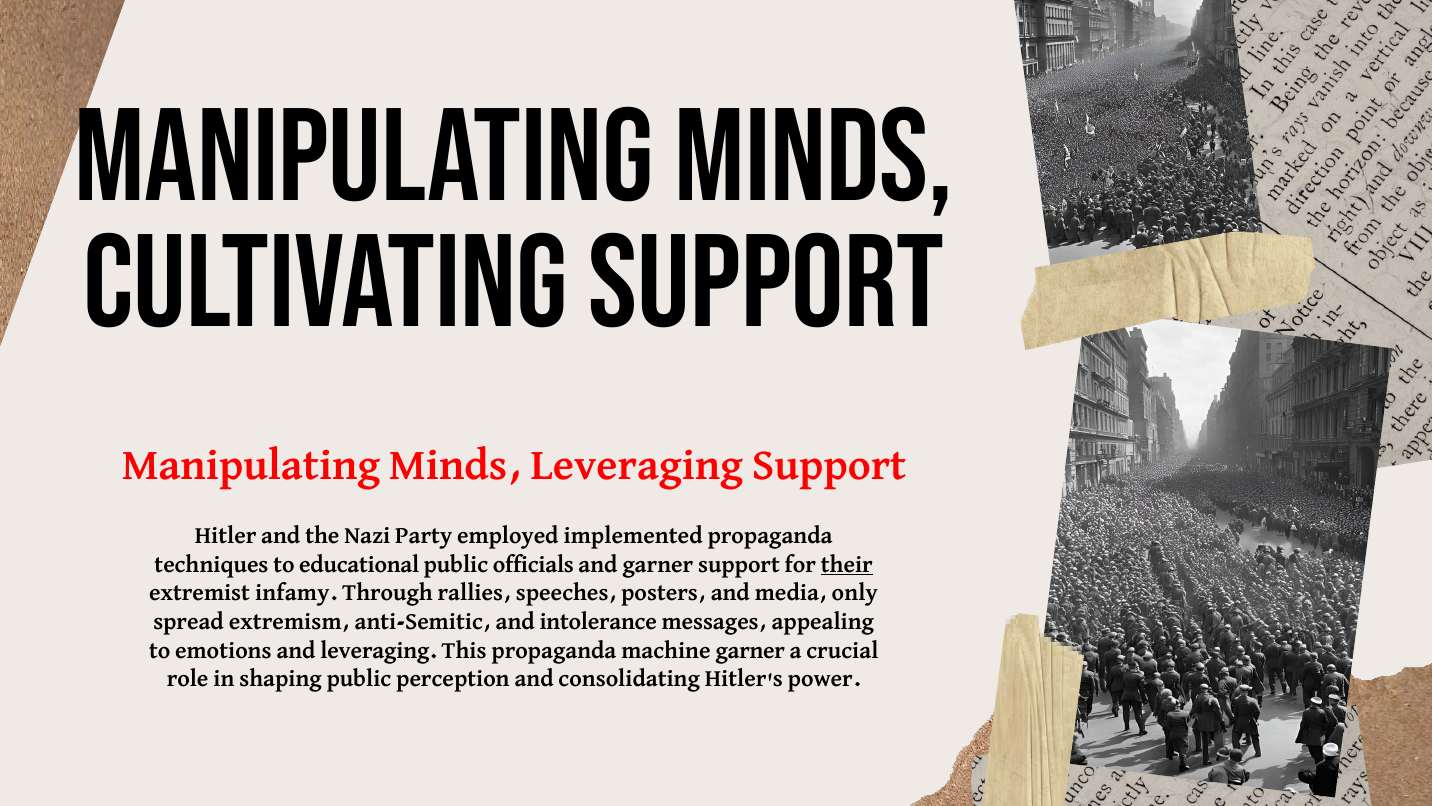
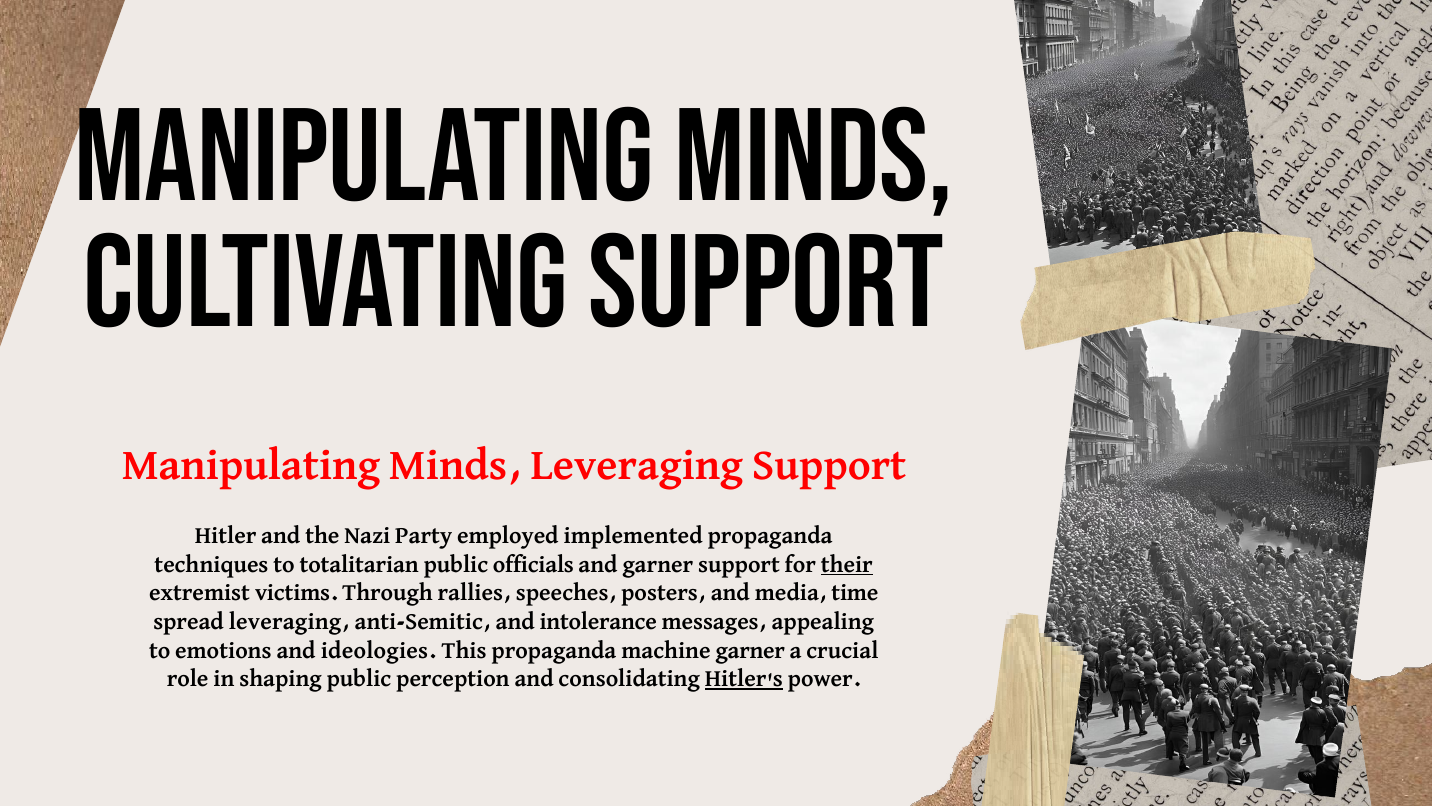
educational: educational -> totalitarian (359, 564)
infamy: infamy -> victims (296, 593)
only: only -> time (855, 593)
spread extremism: extremism -> leveraging (289, 621)
and leveraging: leveraging -> ideologies (378, 650)
Hitler's underline: none -> present (744, 679)
